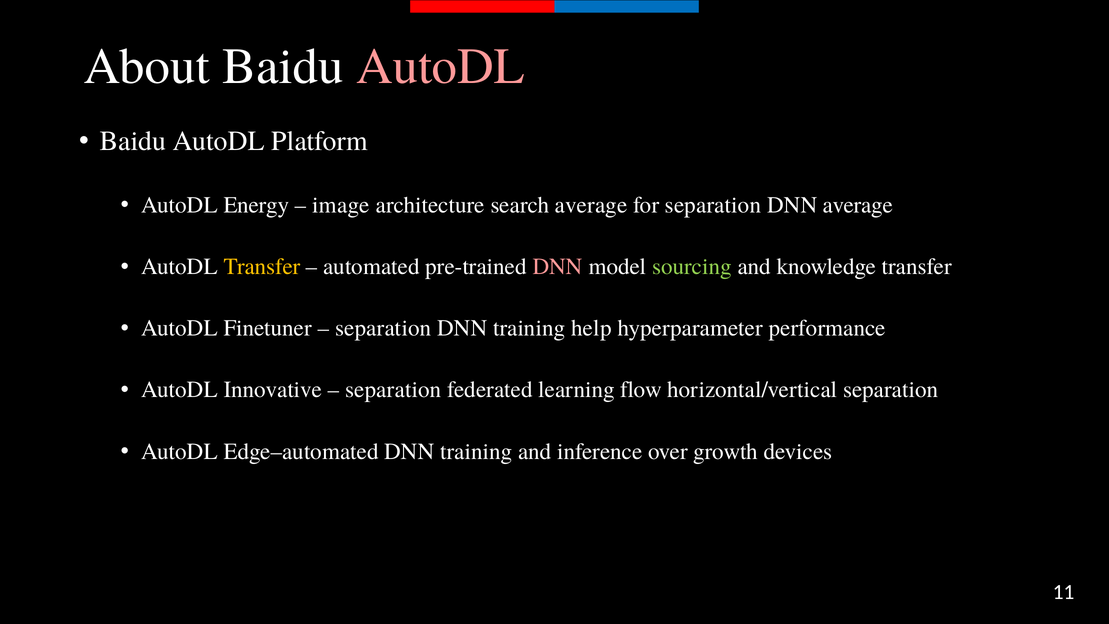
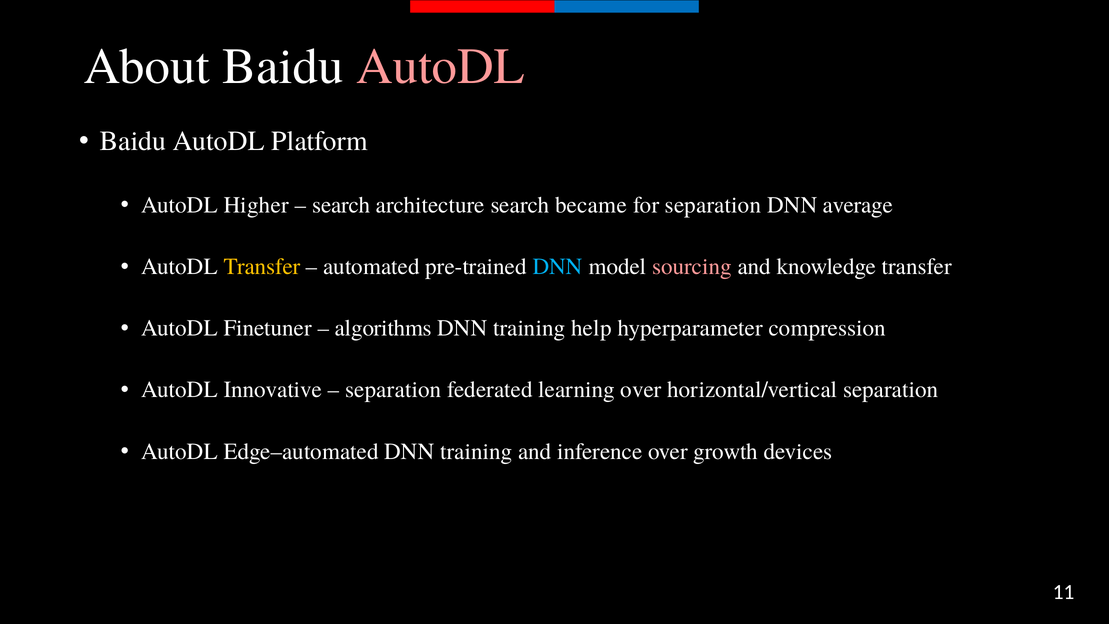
Energy: Energy -> Higher (256, 205)
image: image -> search (341, 205)
search average: average -> became (591, 205)
DNN colour: pink -> light blue (558, 267)
sourcing colour: light green -> pink (692, 267)
separation: separation -> algorithms (383, 328)
performance: performance -> compression (827, 328)
learning flow: flow -> over (641, 390)
